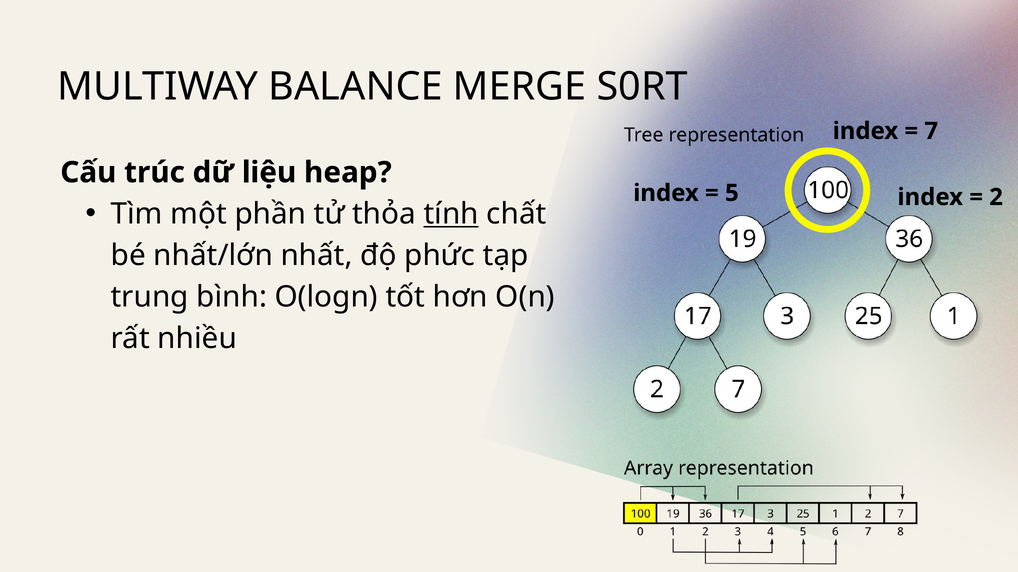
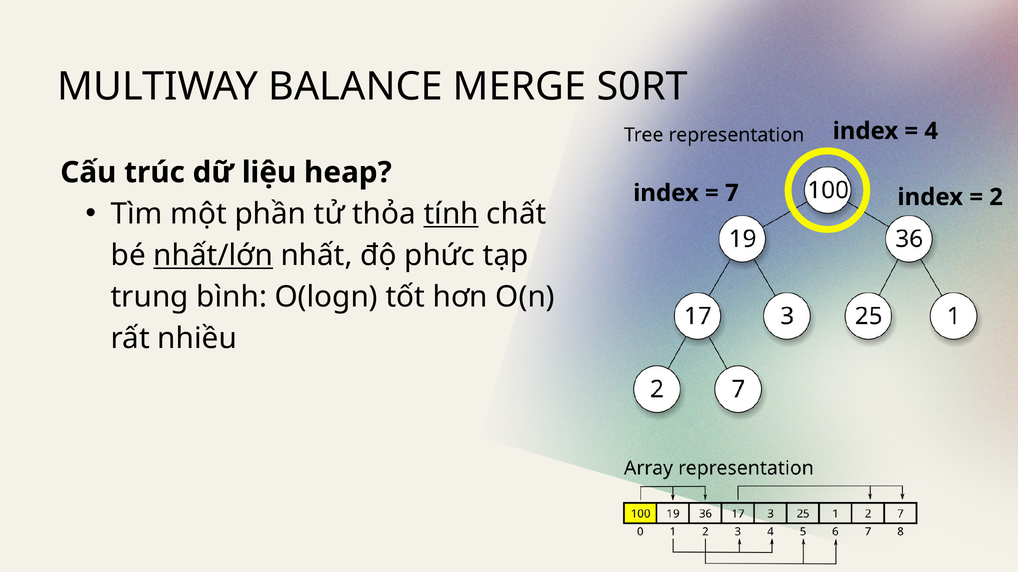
7: 7 -> 4 (931, 131)
5: 5 -> 7 (732, 193)
nhất/lớn underline: none -> present (213, 256)
